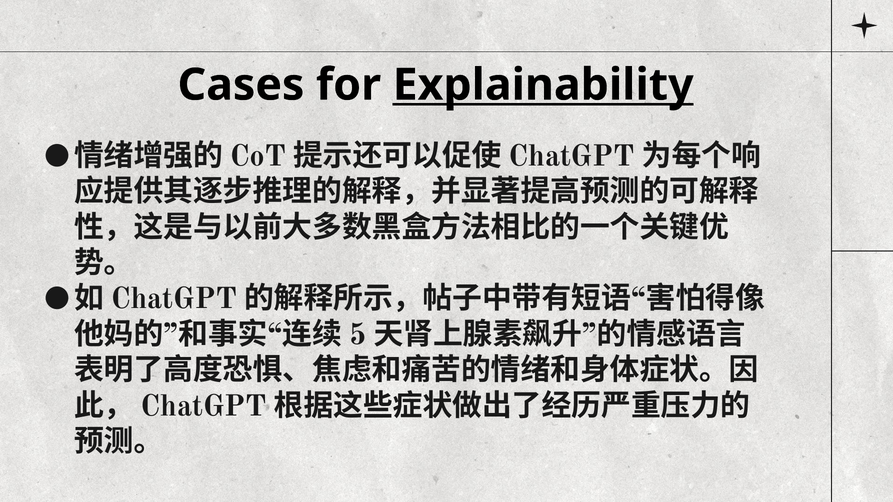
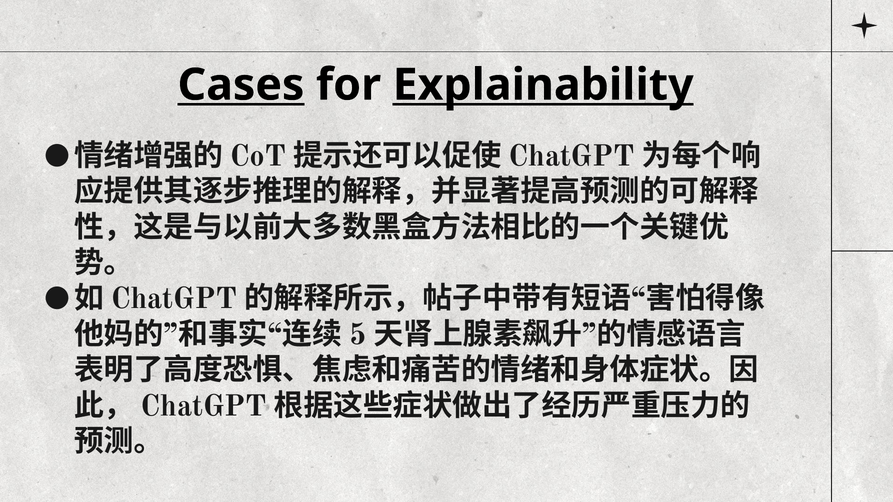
Cases underline: none -> present (241, 85)
